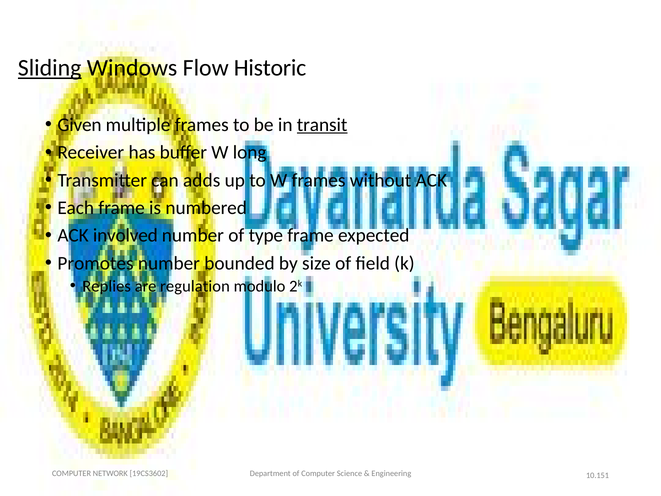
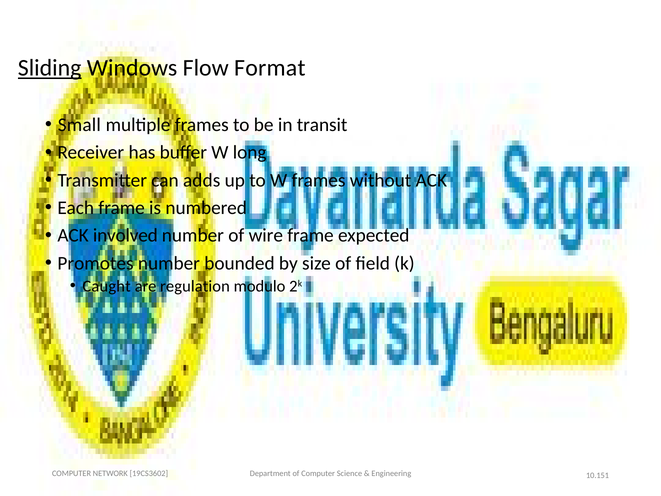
Historic: Historic -> Format (270, 68)
Given: Given -> Small (79, 125)
transit underline: present -> none (322, 125)
type: type -> wire (266, 235)
Replies: Replies -> Caught (107, 286)
